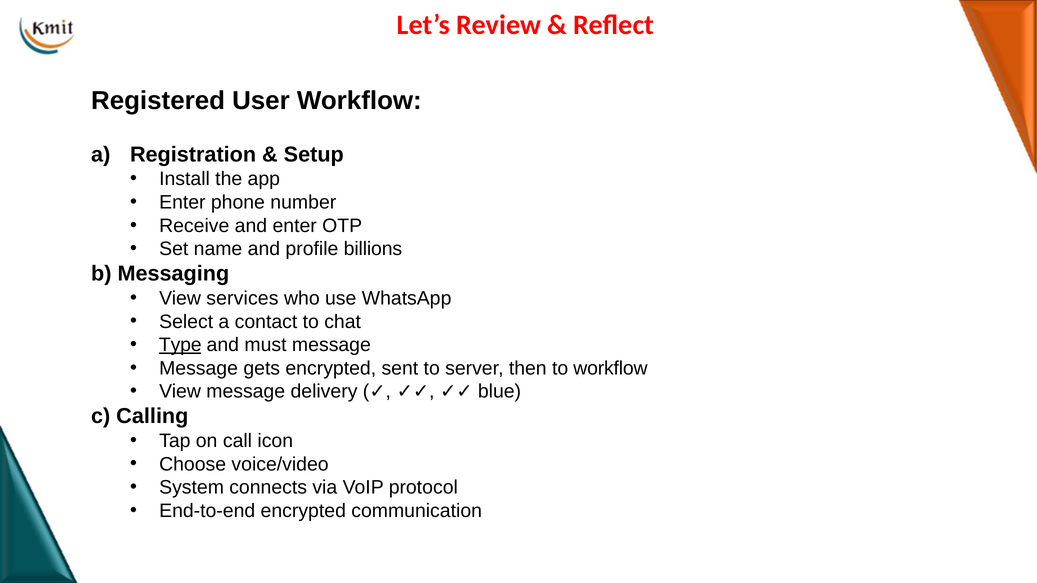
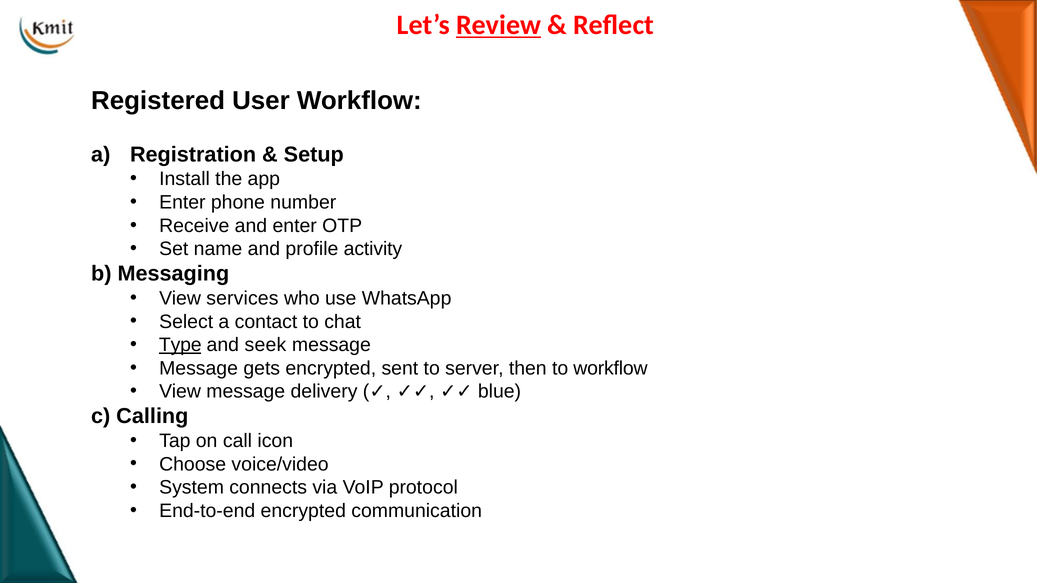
Review underline: none -> present (499, 25)
billions: billions -> activity (373, 249)
must: must -> seek (265, 345)
